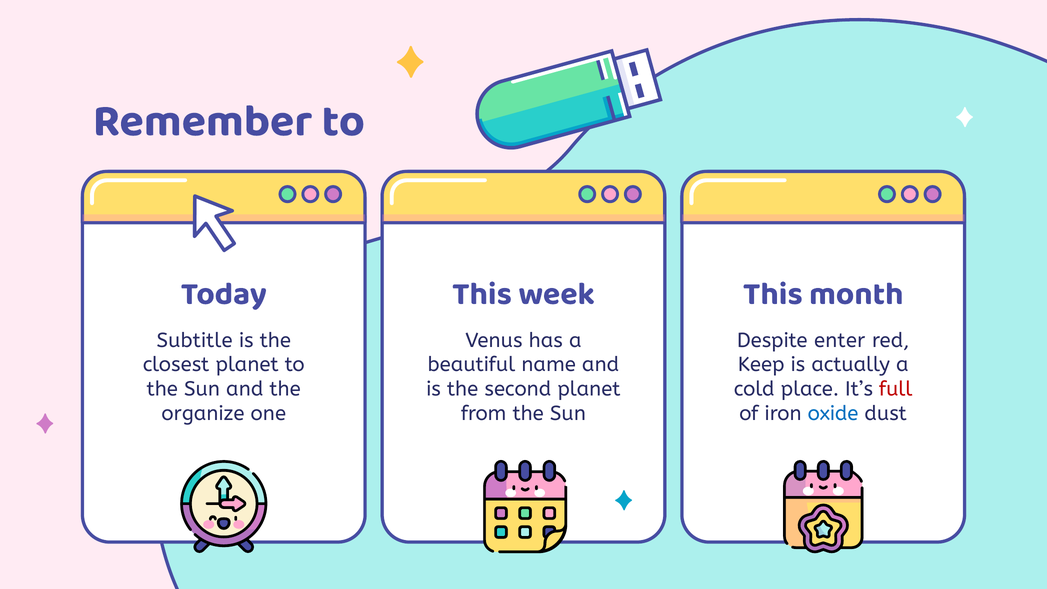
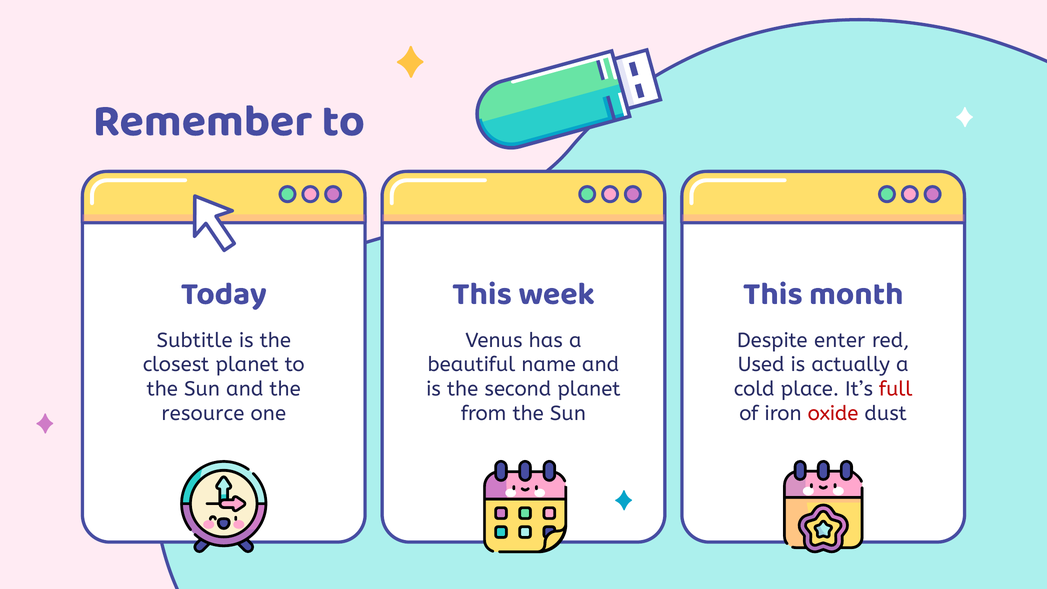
Keep: Keep -> Used (761, 365)
organize: organize -> resource (203, 414)
oxide colour: blue -> red (833, 414)
